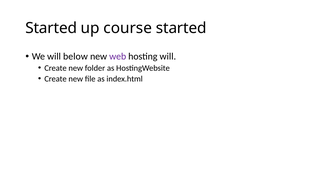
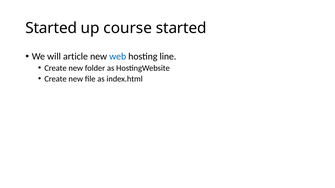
below: below -> article (75, 57)
web colour: purple -> blue (118, 57)
hosting will: will -> line (168, 57)
